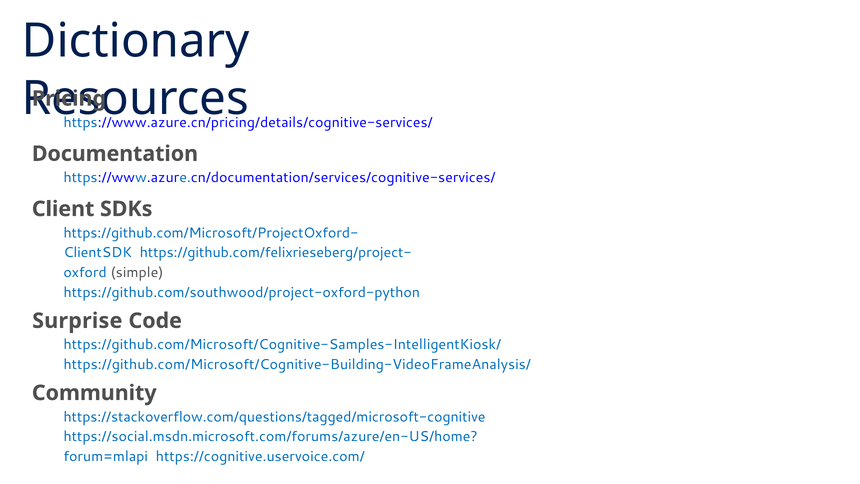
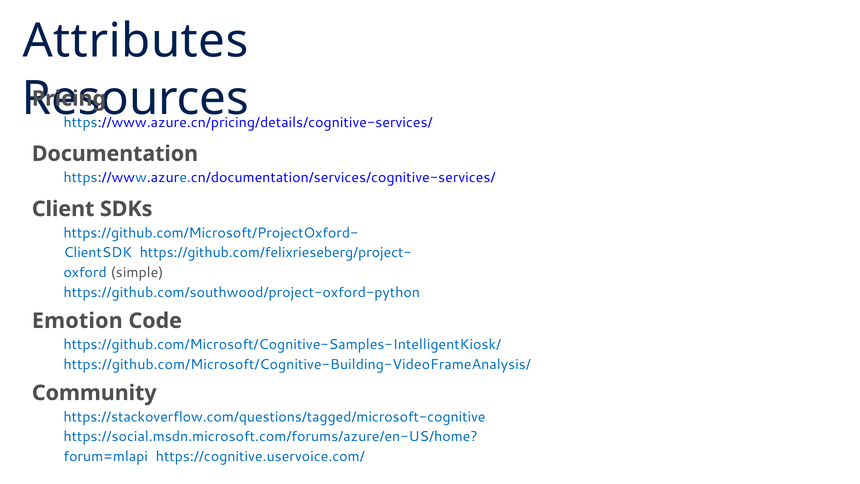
Dictionary: Dictionary -> Attributes (136, 41)
Surprise: Surprise -> Emotion (77, 321)
